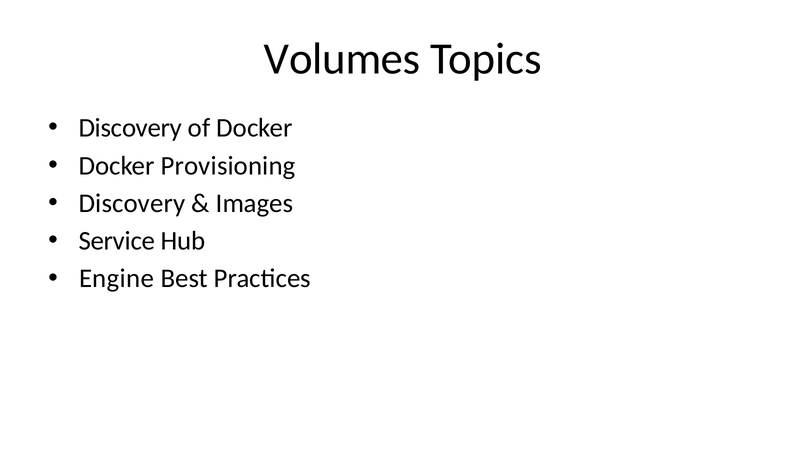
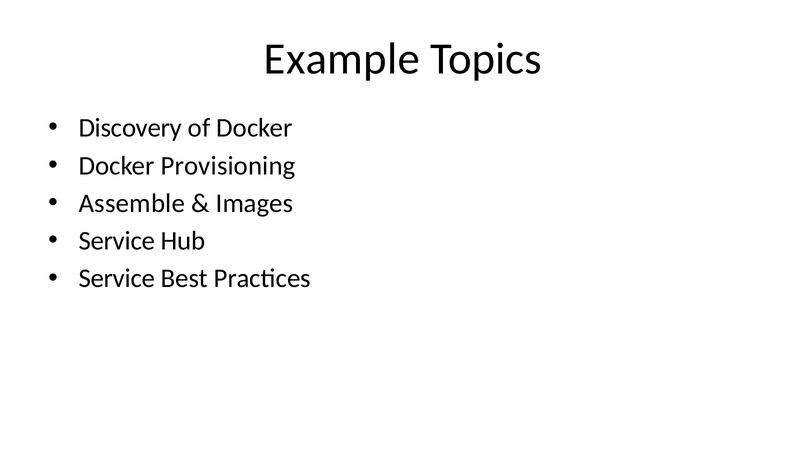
Volumes: Volumes -> Example (342, 59)
Discovery: Discovery -> Assemble (132, 203)
Engine: Engine -> Service (117, 278)
